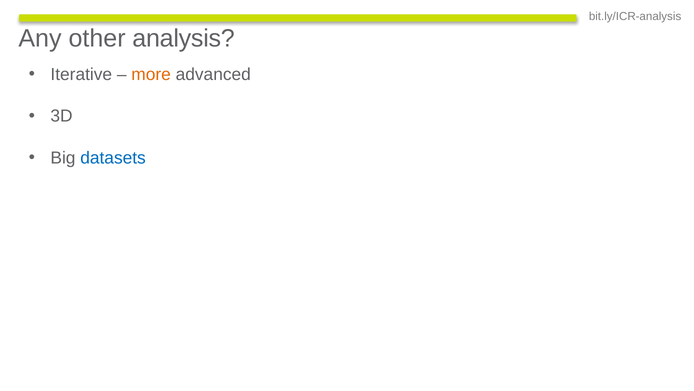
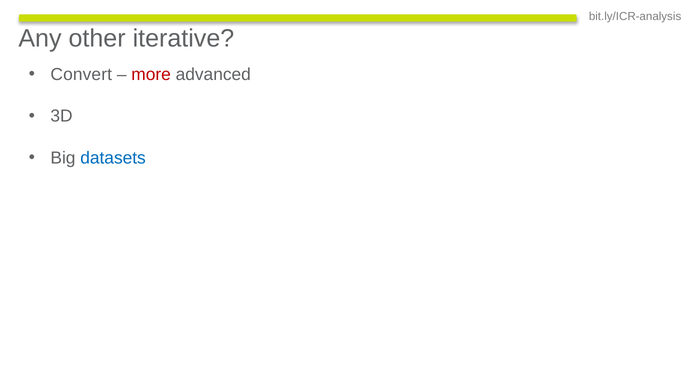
analysis: analysis -> iterative (183, 38)
Iterative: Iterative -> Convert (81, 74)
more colour: orange -> red (151, 74)
